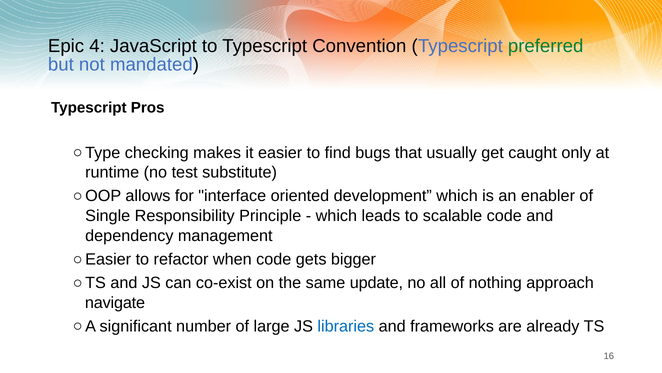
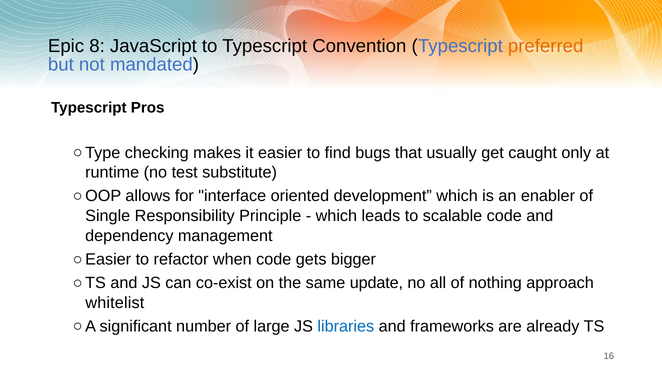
4: 4 -> 8 (97, 46)
preferred colour: green -> orange (546, 46)
navigate: navigate -> whitelist (115, 302)
